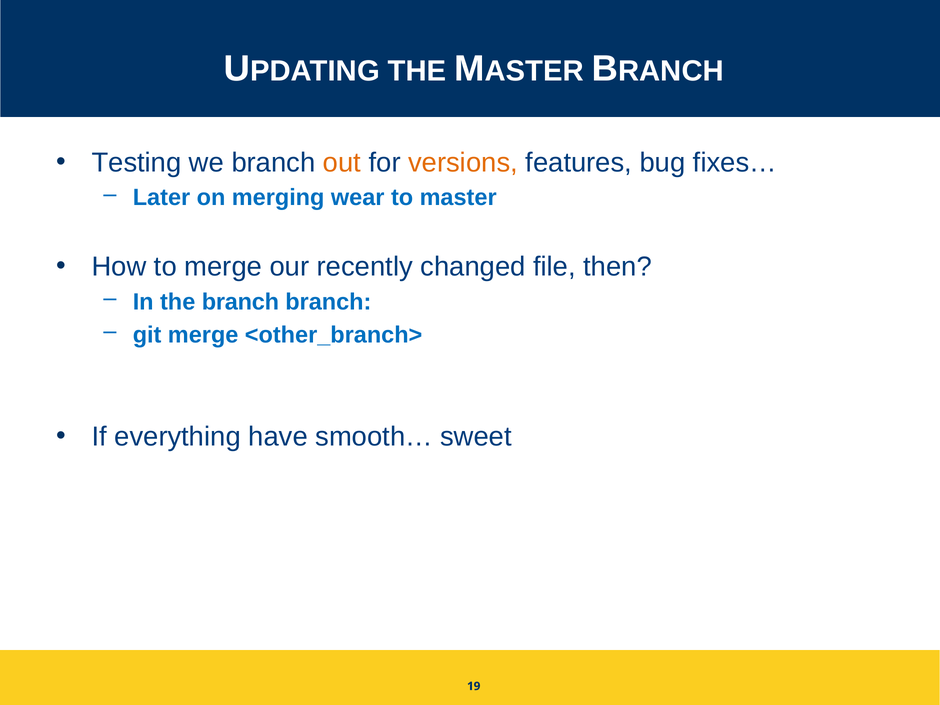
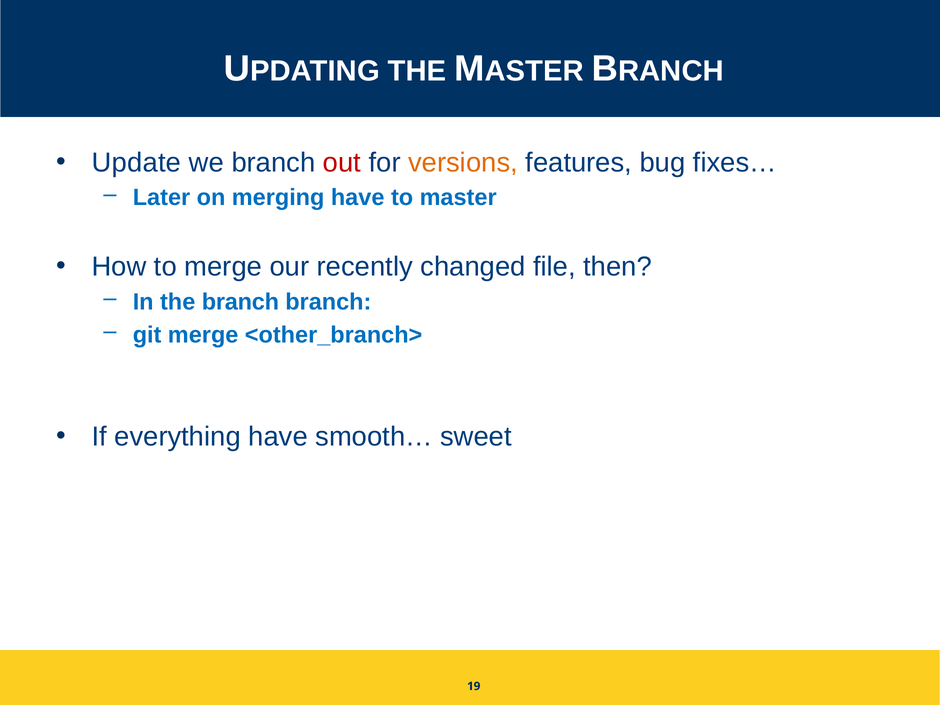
Testing: Testing -> Update (136, 163)
out colour: orange -> red (342, 163)
merging wear: wear -> have (358, 198)
